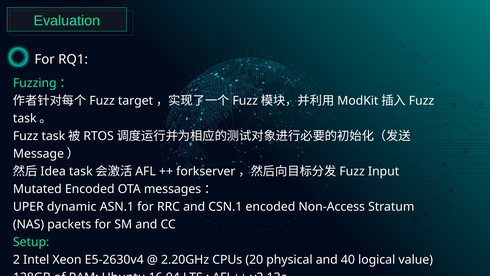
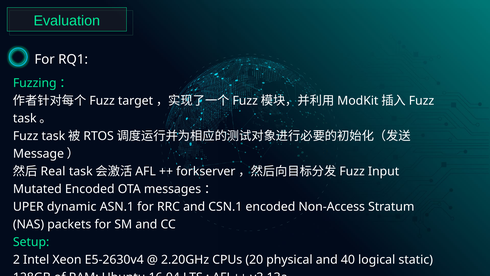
Idea: Idea -> Real (53, 171)
value: value -> static (416, 259)
